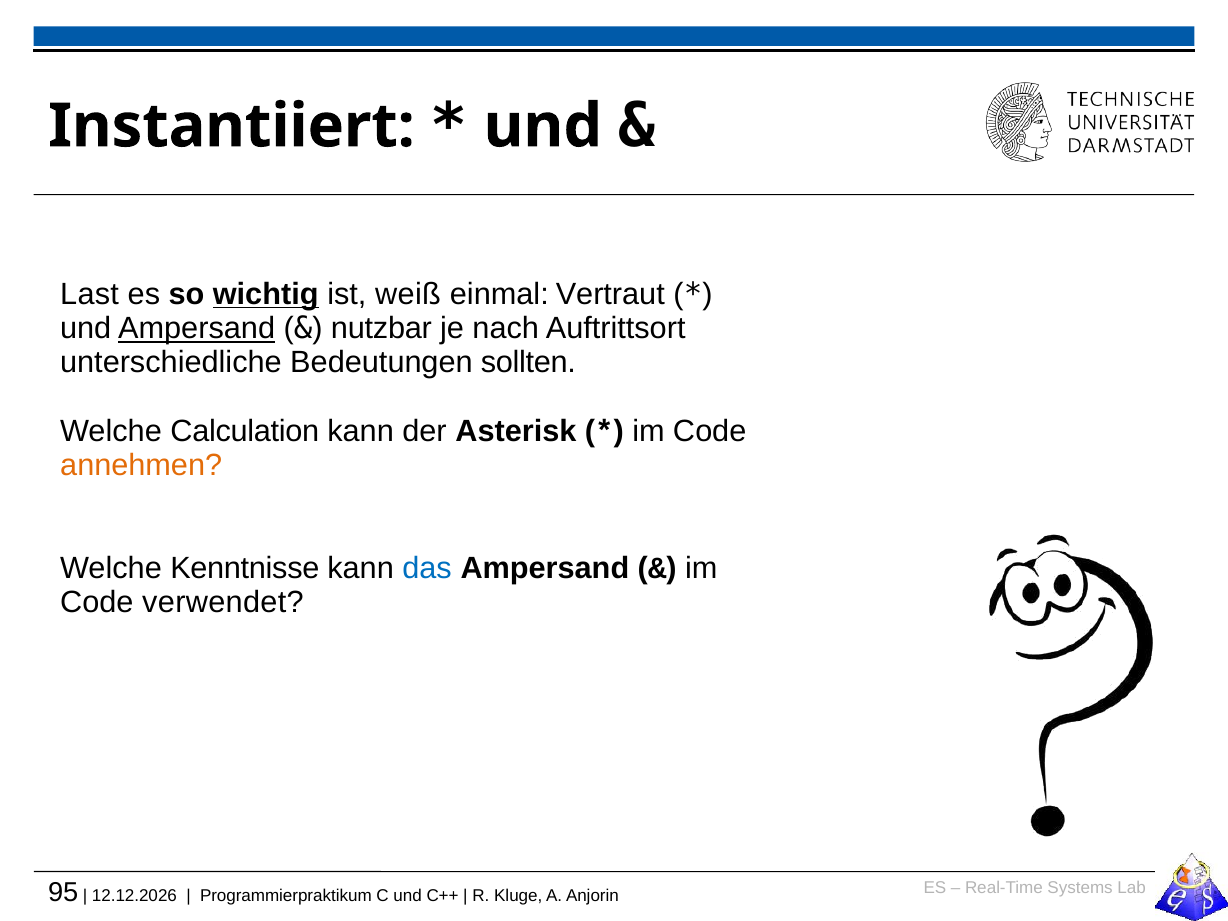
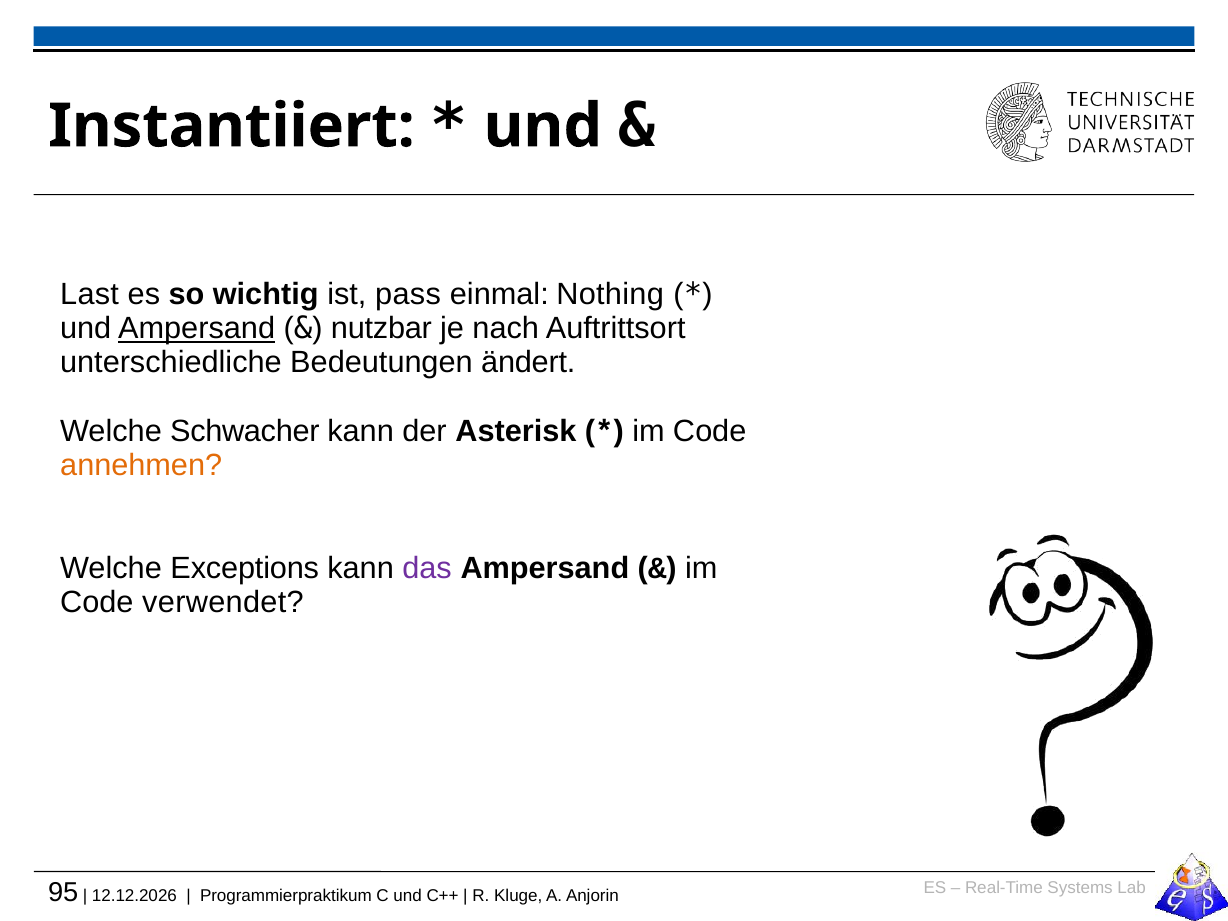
wichtig underline: present -> none (266, 294)
weiß: weiß -> pass (408, 294)
Vertraut: Vertraut -> Nothing (610, 294)
sollten: sollten -> ändert (528, 363)
Calculation: Calculation -> Schwacher (245, 431)
Kenntnisse: Kenntnisse -> Exceptions (245, 568)
das colour: blue -> purple (427, 568)
